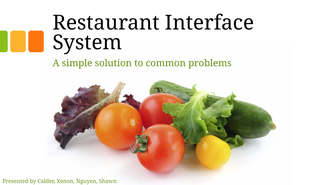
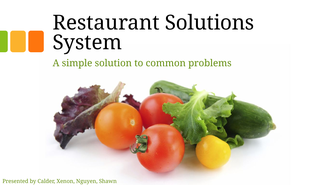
Interface: Interface -> Solutions (210, 23)
